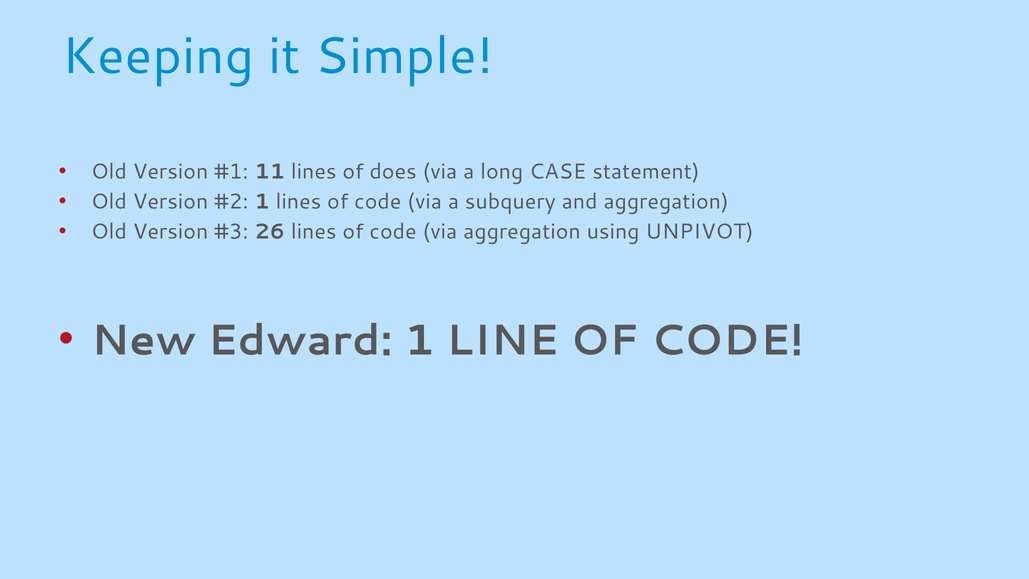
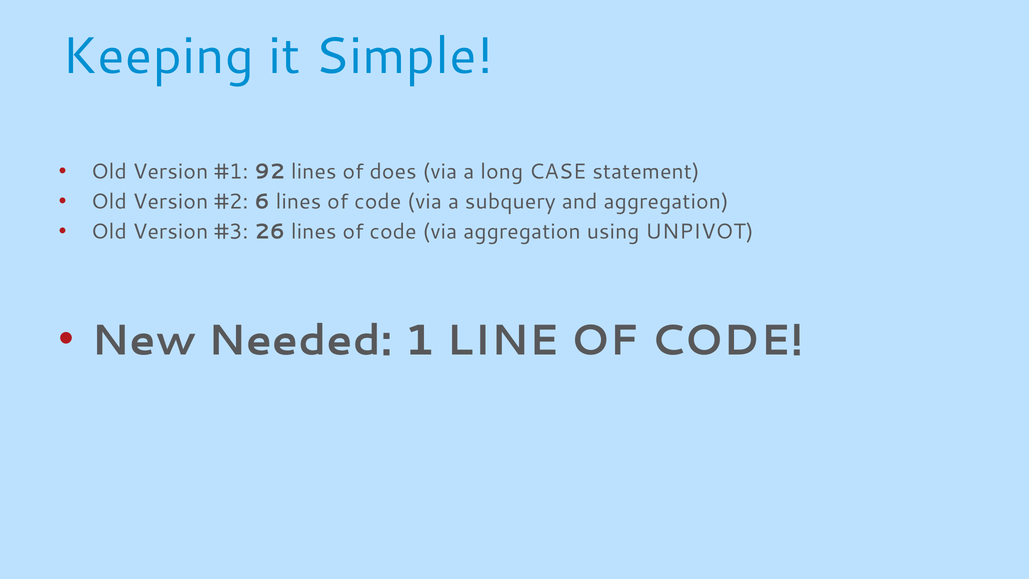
11: 11 -> 92 (270, 172)
1: 1 -> 6 (262, 202)
Edward: Edward -> Needed (300, 340)
